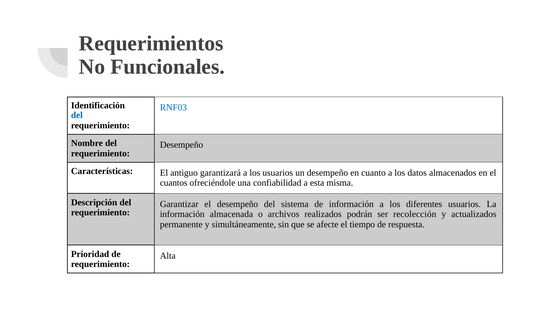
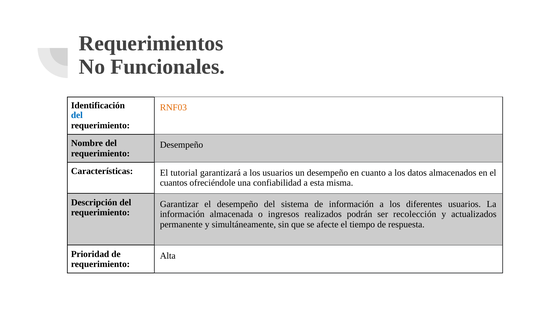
RNF03 colour: blue -> orange (173, 108)
antiguo: antiguo -> tutorial (184, 173)
archivos: archivos -> ingresos (284, 215)
